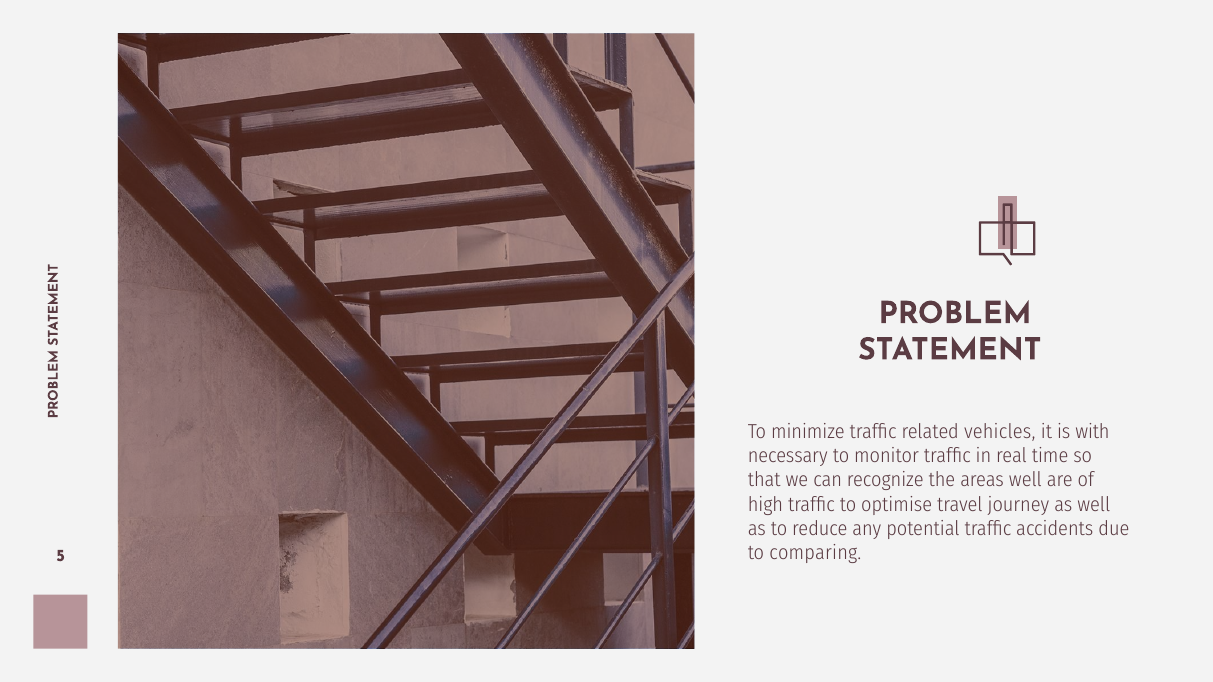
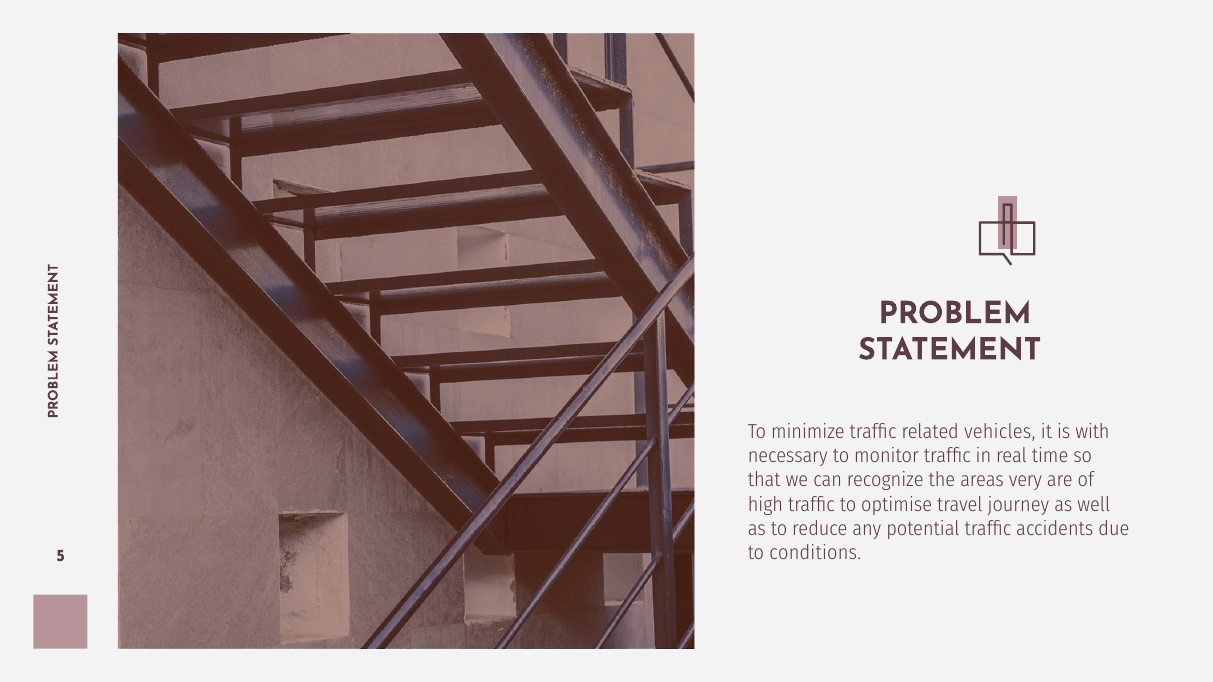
areas well: well -> very (1025, 480)
comparing: comparing -> conditions (815, 553)
